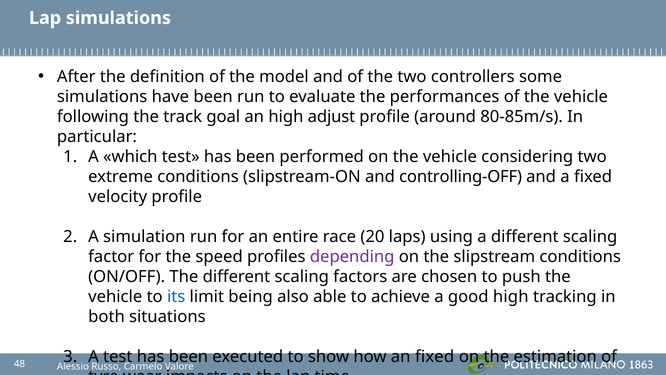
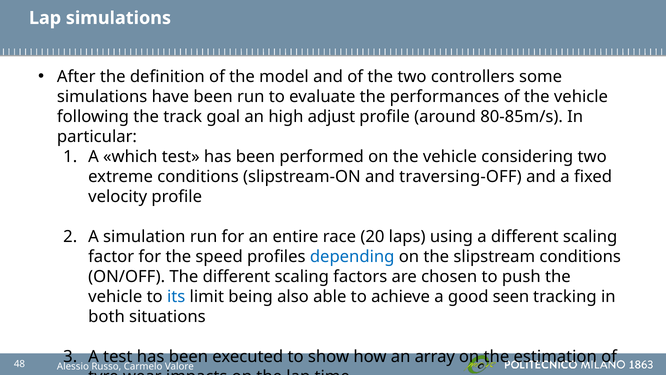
controlling-OFF: controlling-OFF -> traversing-OFF (460, 176)
depending colour: purple -> blue (352, 256)
good high: high -> seen (511, 296)
an fixed: fixed -> array (435, 356)
